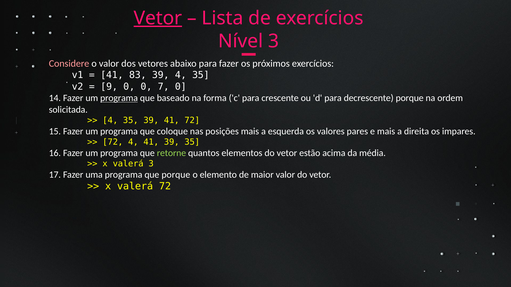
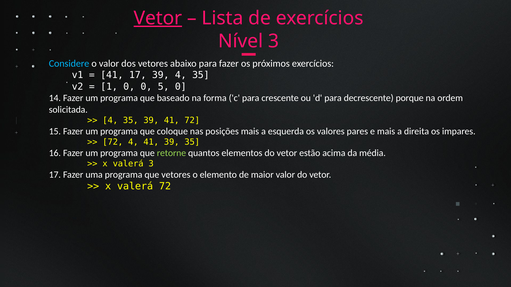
Considere colour: pink -> light blue (69, 64)
41 83: 83 -> 17 (138, 75)
9: 9 -> 1 (109, 87)
7: 7 -> 5 (164, 87)
programa underline: present -> none (119, 98)
que porque: porque -> vetores (176, 175)
